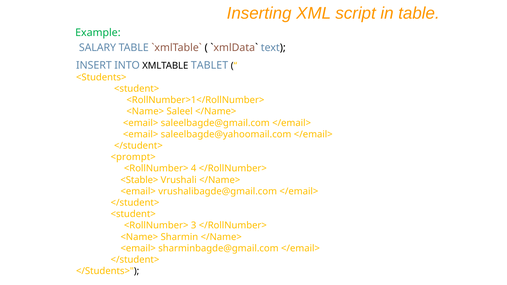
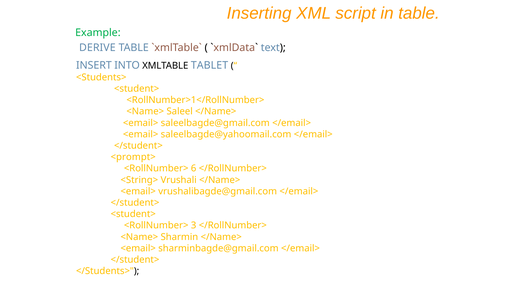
SALARY: SALARY -> DERIVE (97, 48)
4: 4 -> 6 (194, 169)
<Stable>: <Stable> -> <String> (139, 180)
